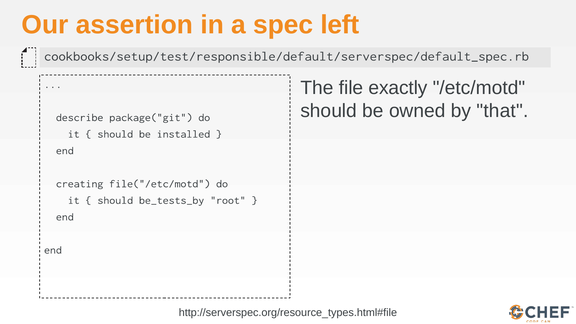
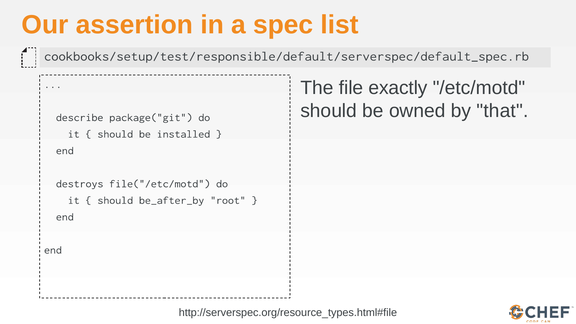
left: left -> list (340, 25)
creating: creating -> destroys (80, 184)
be_tests_by: be_tests_by -> be_after_by (172, 200)
